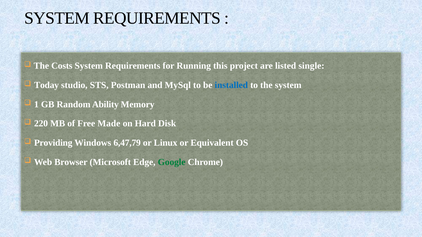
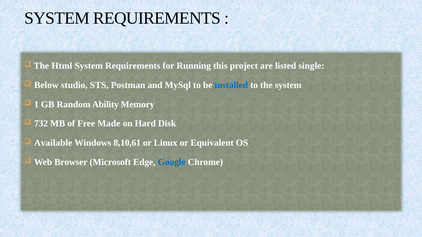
Costs: Costs -> Html (62, 66)
Today: Today -> Below (46, 85)
220: 220 -> 732 (41, 124)
Providing: Providing -> Available (53, 143)
6,47,79: 6,47,79 -> 8,10,61 (127, 143)
Google colour: green -> blue (172, 162)
